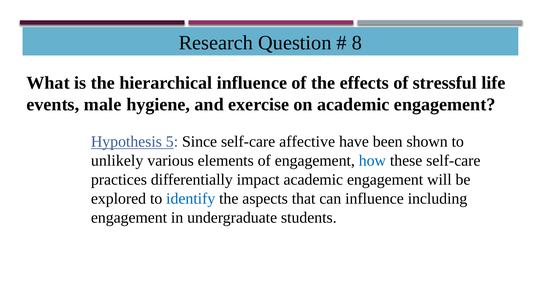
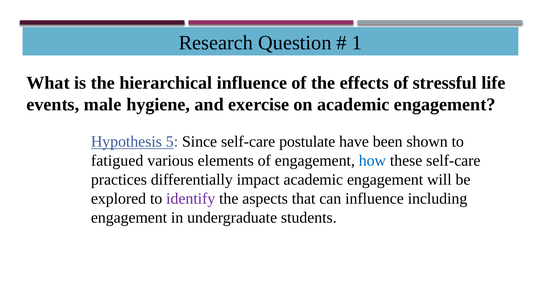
8: 8 -> 1 (357, 43)
affective: affective -> postulate (307, 142)
unlikely: unlikely -> fatigued (117, 161)
identify colour: blue -> purple (191, 199)
